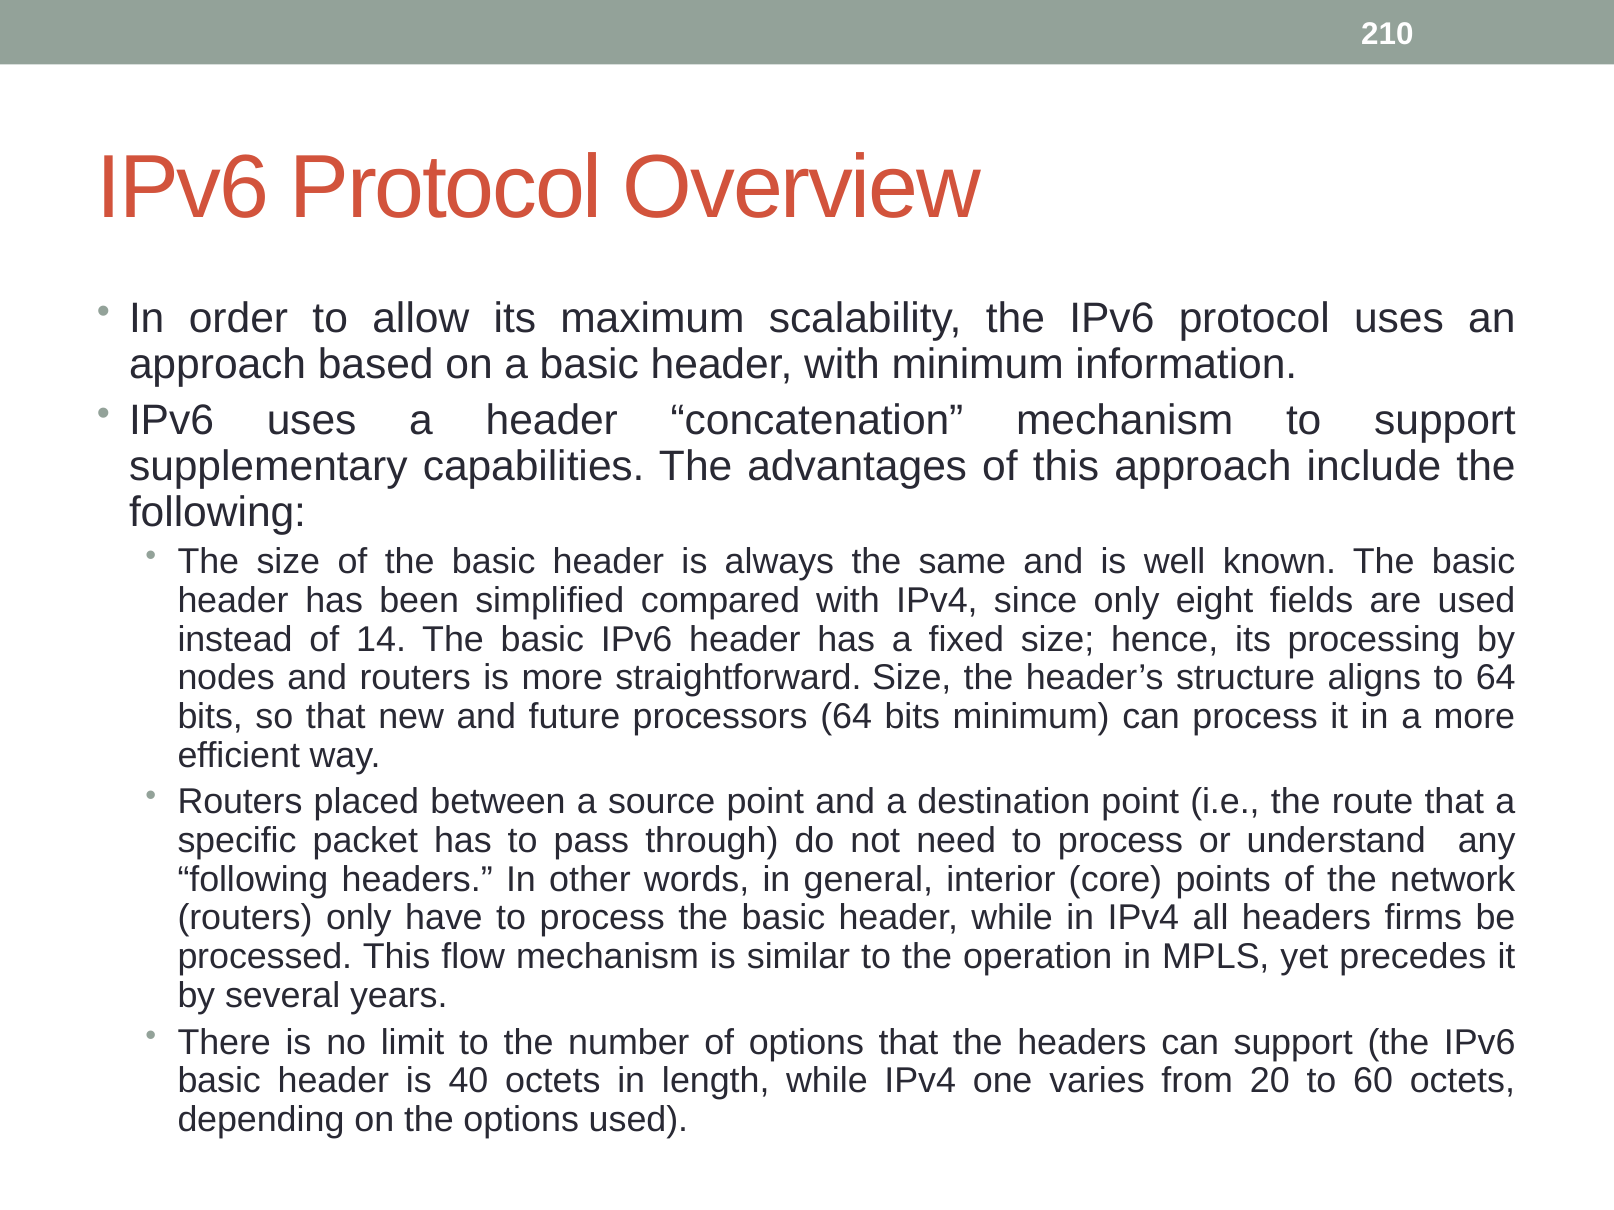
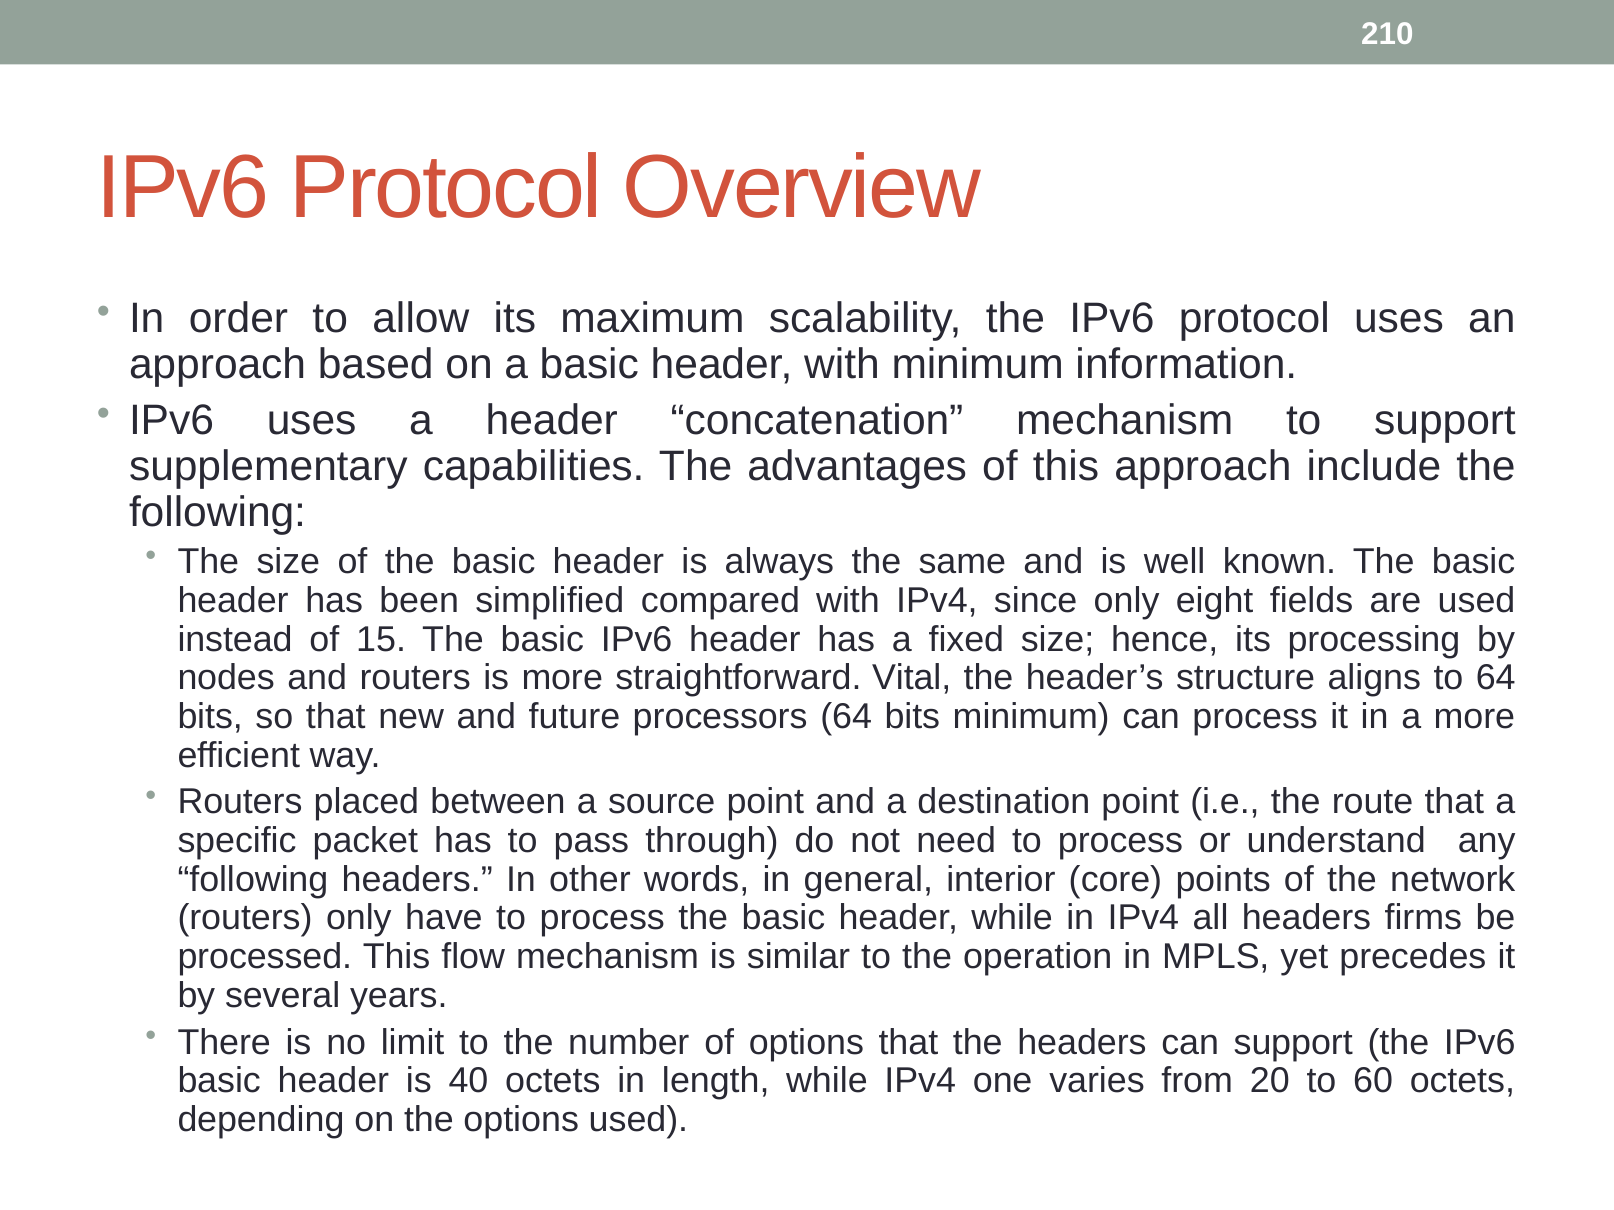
14: 14 -> 15 (381, 640)
straightforward Size: Size -> Vital (912, 678)
